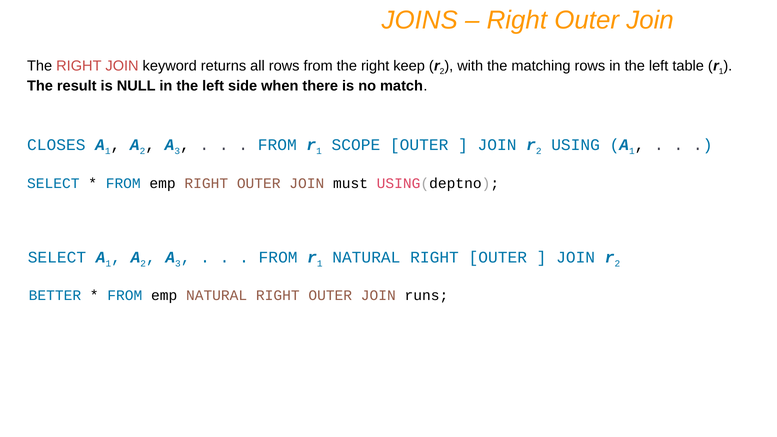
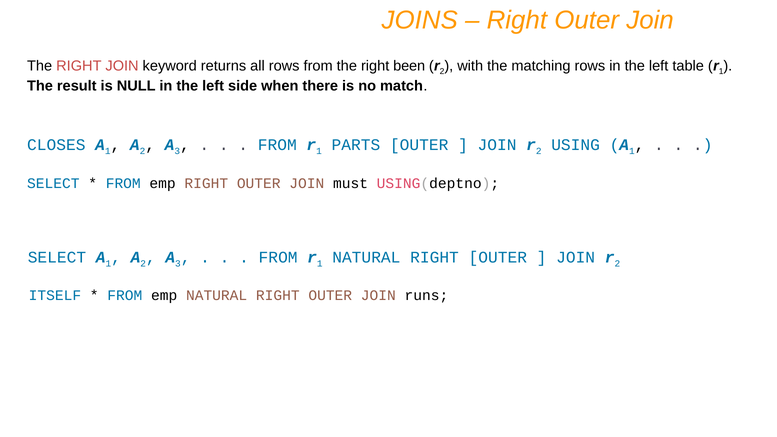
keep: keep -> been (409, 66)
SCOPE: SCOPE -> PARTS (356, 145)
BETTER: BETTER -> ITSELF (55, 295)
